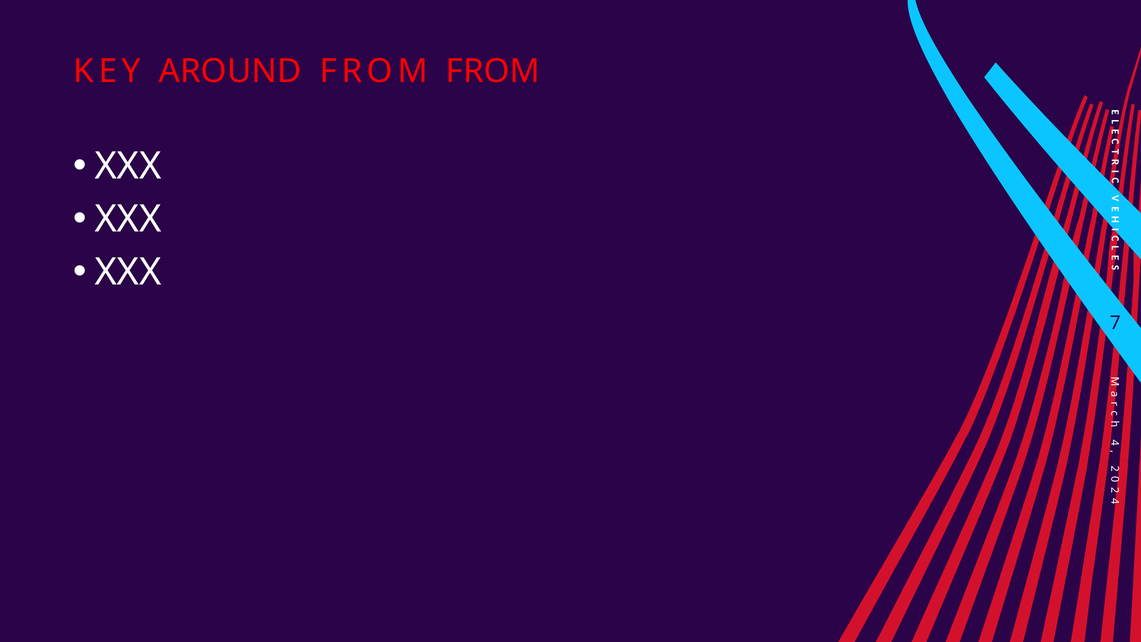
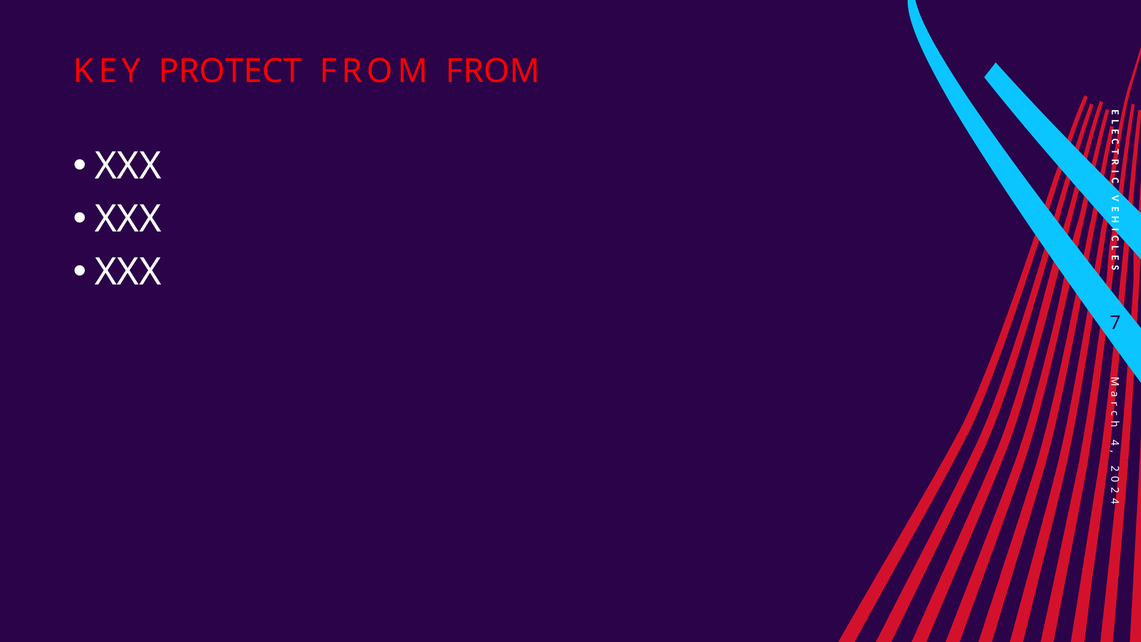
AROUND: AROUND -> PROTECT (230, 71)
